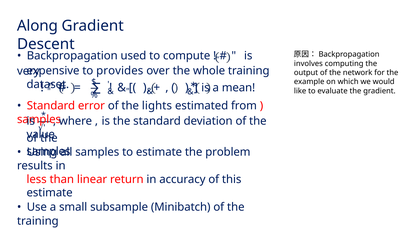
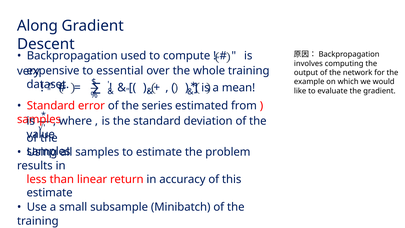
provides: provides -> essential (120, 71)
lights: lights -> series (157, 106)
